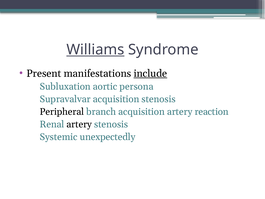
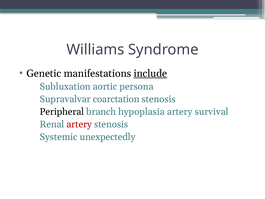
Williams underline: present -> none (95, 50)
Present: Present -> Genetic (44, 73)
Supravalvar acquisition: acquisition -> coarctation (116, 99)
branch acquisition: acquisition -> hypoplasia (141, 112)
reaction: reaction -> survival (212, 112)
artery colour: black -> red (79, 124)
